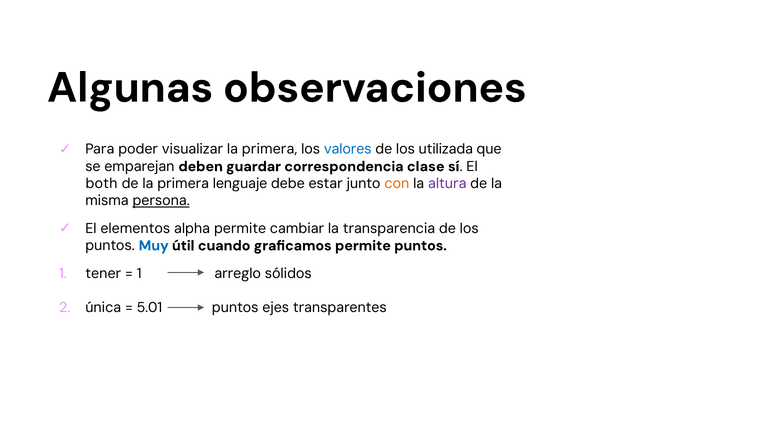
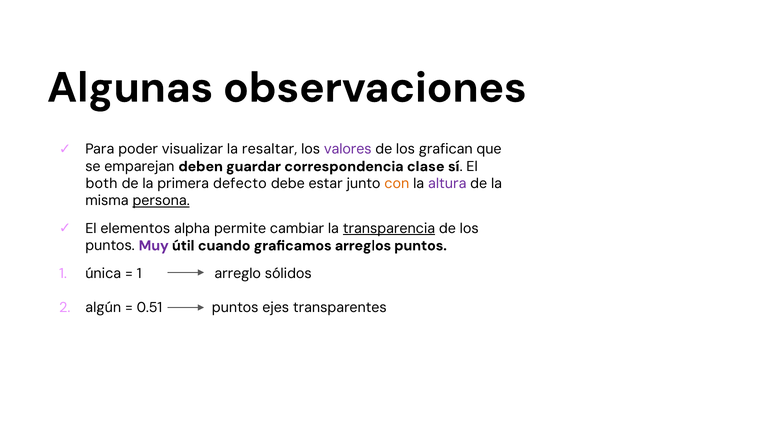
visualizar la primera: primera -> resaltar (270, 149)
valores colour: blue -> purple (348, 149)
utilizada: utilizada -> grafican (446, 149)
lenguaje: lenguaje -> defecto (240, 184)
transparencia underline: none -> present (389, 229)
Muy colour: blue -> purple (154, 246)
graficamos permite: permite -> arreglos (363, 246)
tener: tener -> única (103, 273)
única: única -> algún (103, 308)
5.01: 5.01 -> 0.51 (149, 308)
